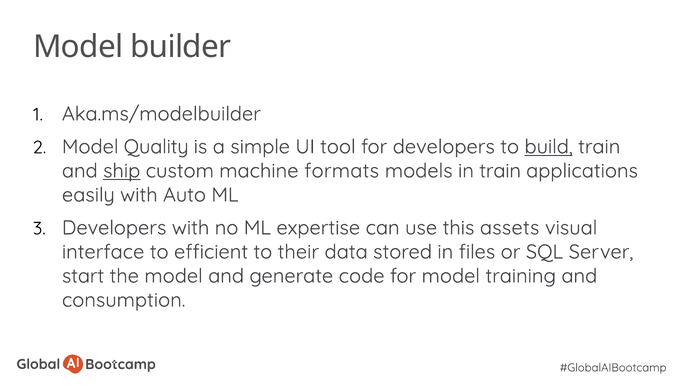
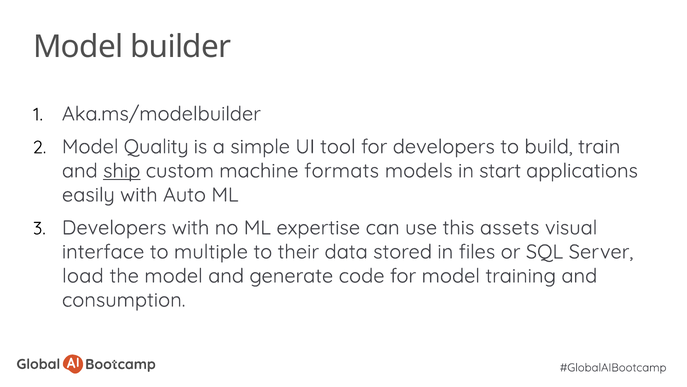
build underline: present -> none (549, 147)
in train: train -> start (500, 171)
efficient: efficient -> multiple (211, 252)
start: start -> load (83, 276)
